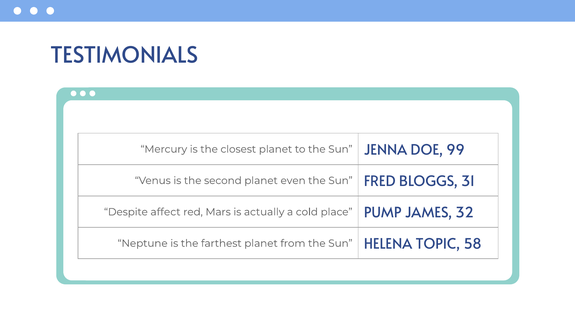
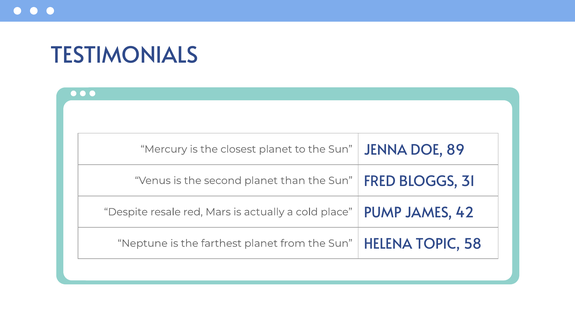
99: 99 -> 89 (456, 150)
even: even -> than (293, 180)
affect: affect -> resale (166, 212)
32: 32 -> 42 (465, 212)
